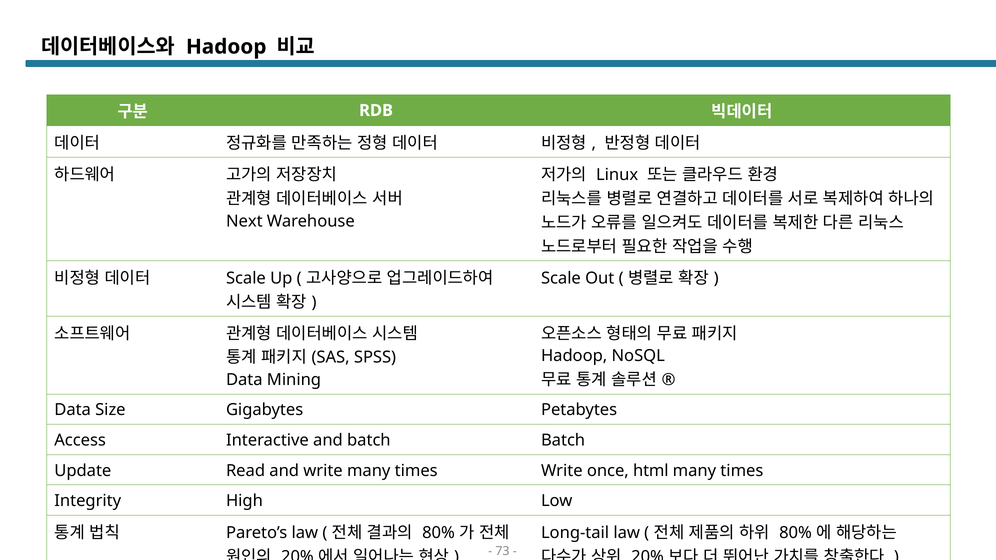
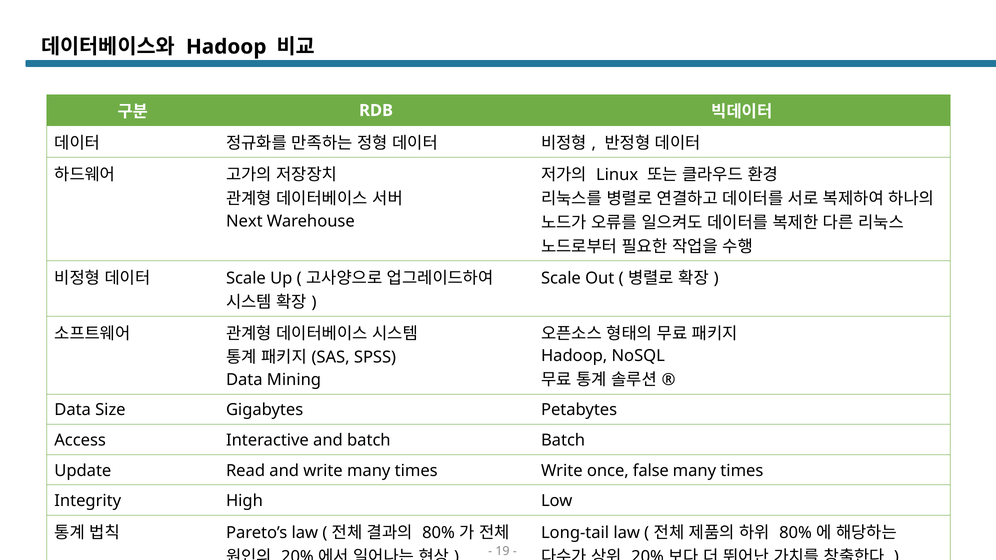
html: html -> false (651, 471)
73: 73 -> 19 (503, 551)
